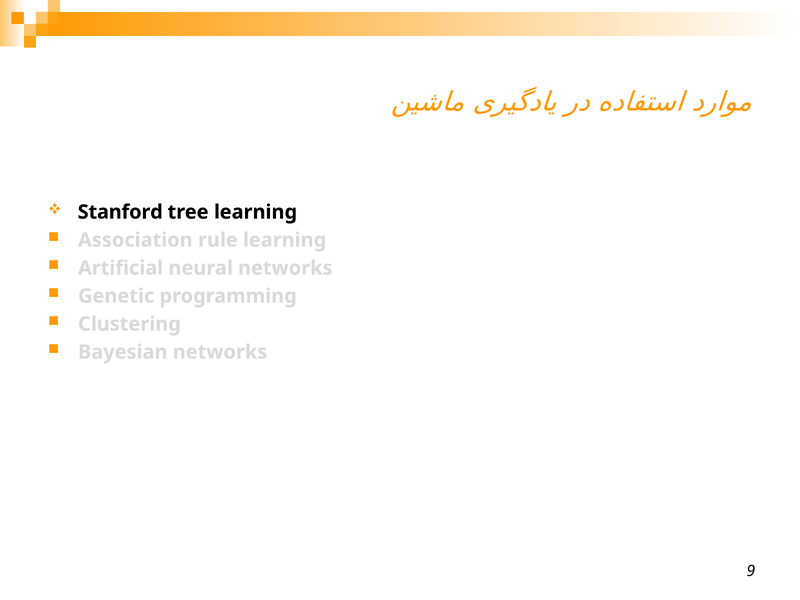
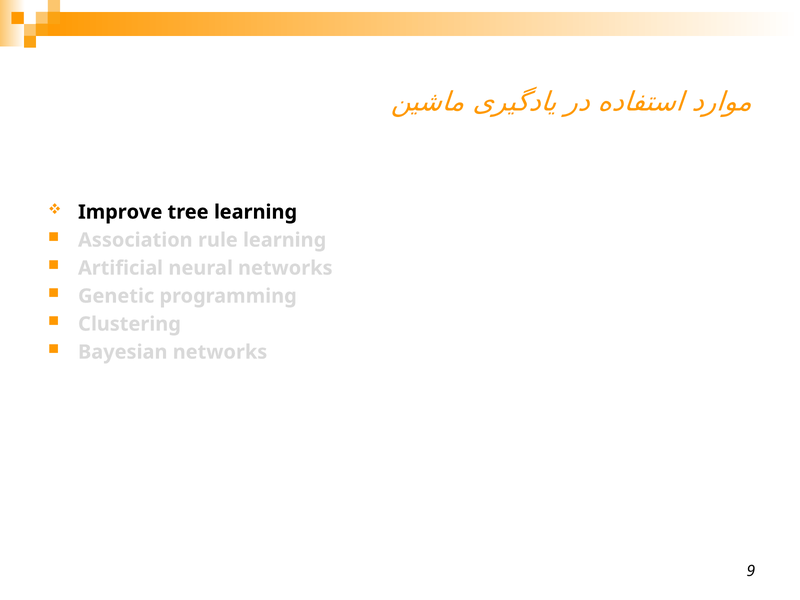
Stanford: Stanford -> Improve (120, 212)
